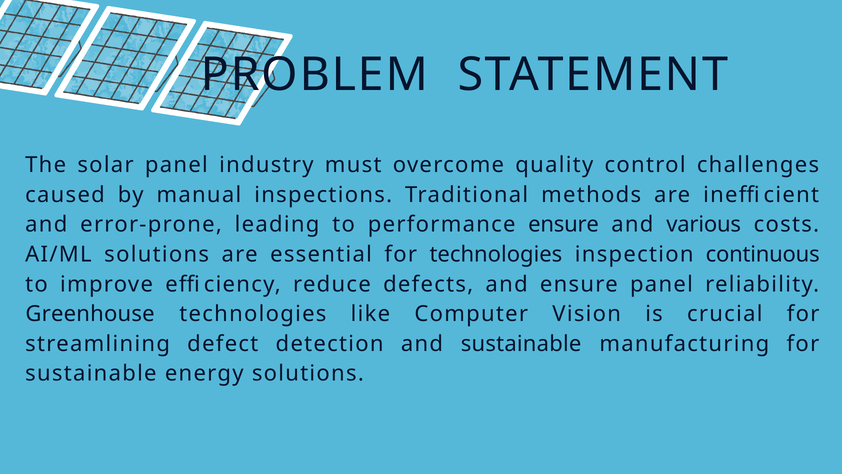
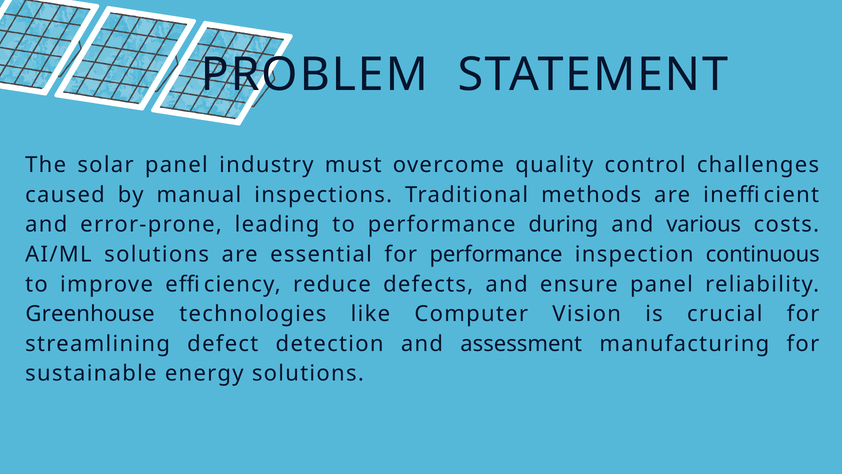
performance ensure: ensure -> during (563, 225)
for technologies: technologies -> performance (496, 254)
and sustainable: sustainable -> assessment (521, 344)
